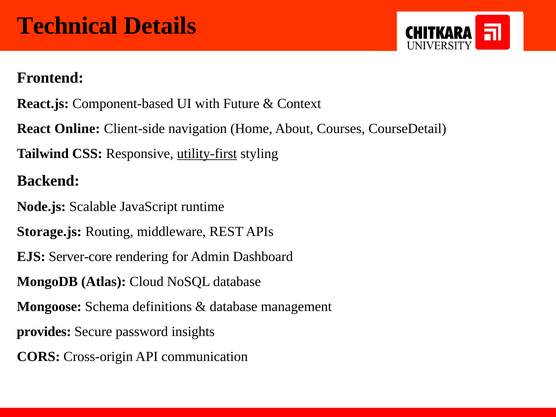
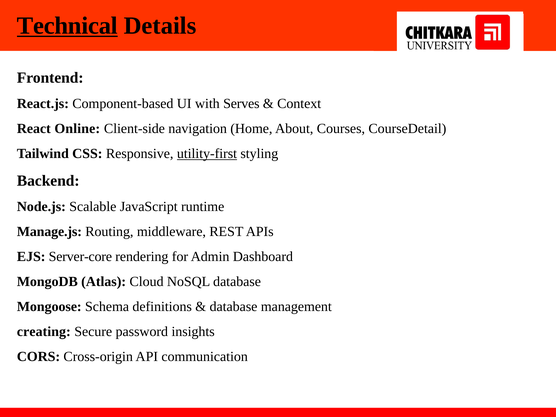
Technical underline: none -> present (67, 26)
Future: Future -> Serves (241, 104)
Storage.js: Storage.js -> Manage.js (49, 232)
provides: provides -> creating (44, 332)
